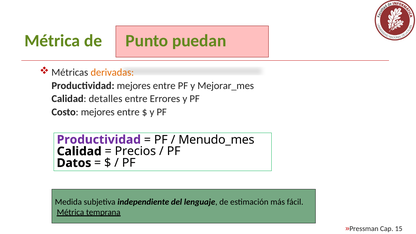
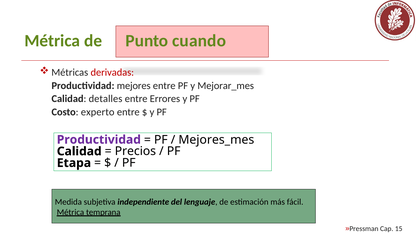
puedan: puedan -> cuando (199, 41)
derivadas colour: orange -> red (112, 72)
Costo mejores: mejores -> experto (98, 112)
Menudo_mes: Menudo_mes -> Mejores_mes (216, 140)
Datos: Datos -> Etapa (74, 163)
